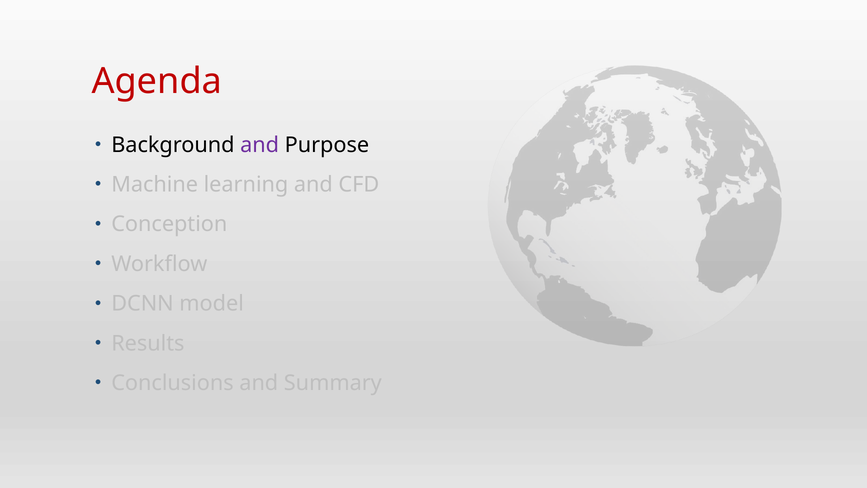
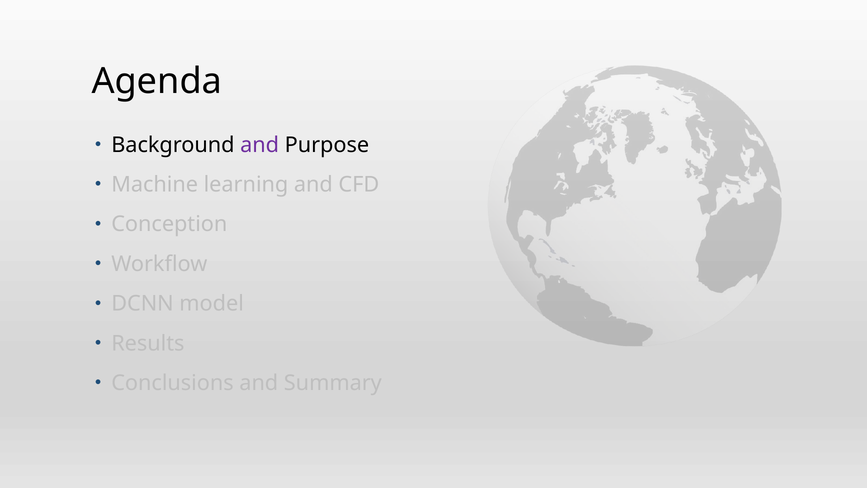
Agenda colour: red -> black (157, 81)
